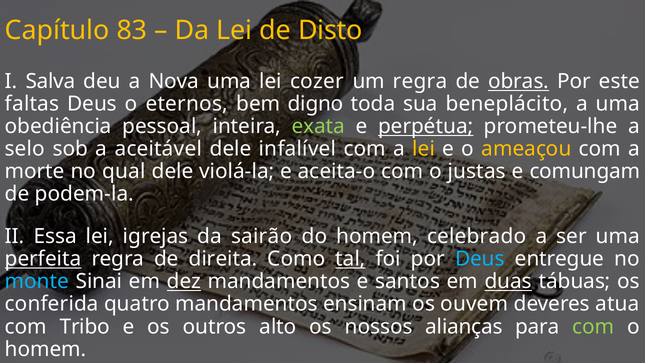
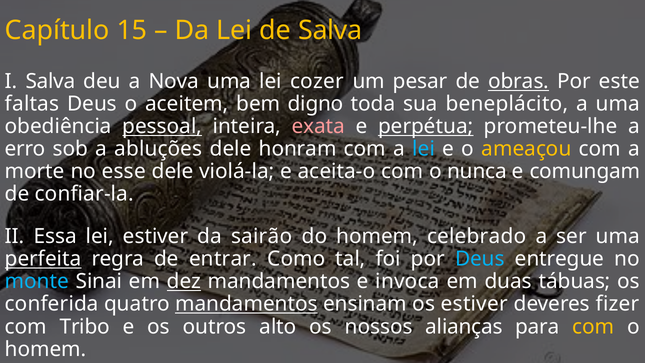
83: 83 -> 15 (132, 30)
de Disto: Disto -> Salva (330, 30)
um regra: regra -> pesar (420, 81)
eternos: eternos -> aceitem (187, 104)
pessoal underline: none -> present (162, 126)
exata colour: light green -> pink (318, 126)
selo: selo -> erro (25, 149)
aceitável: aceitável -> abluções (158, 149)
infalível: infalível -> honram (298, 149)
lei colour: yellow -> light blue (424, 149)
qual: qual -> esse (124, 171)
justas: justas -> nunca (477, 171)
podem-la: podem-la -> confiar-la (84, 194)
lei igrejas: igrejas -> estiver (156, 236)
direita: direita -> entrar (223, 259)
tal underline: present -> none (350, 259)
santos: santos -> invoca (408, 281)
duas underline: present -> none (508, 281)
mandamentos underline: none -> present (246, 304)
os ouvem: ouvem -> estiver (474, 304)
atua: atua -> fizer (617, 304)
com colour: light green -> yellow (593, 326)
